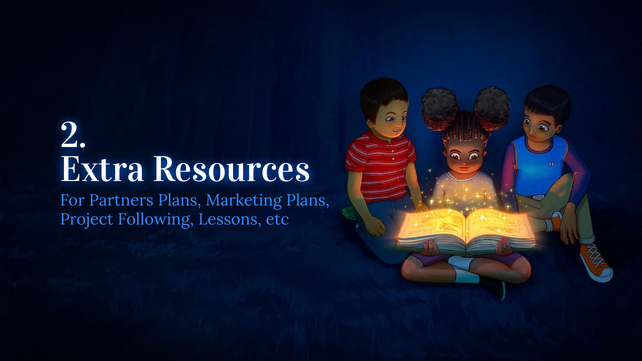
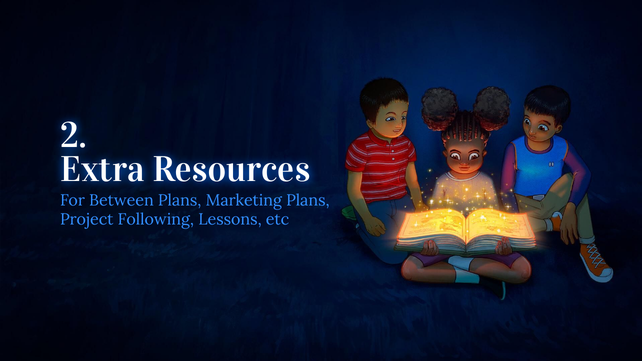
Partners: Partners -> Between (121, 200)
